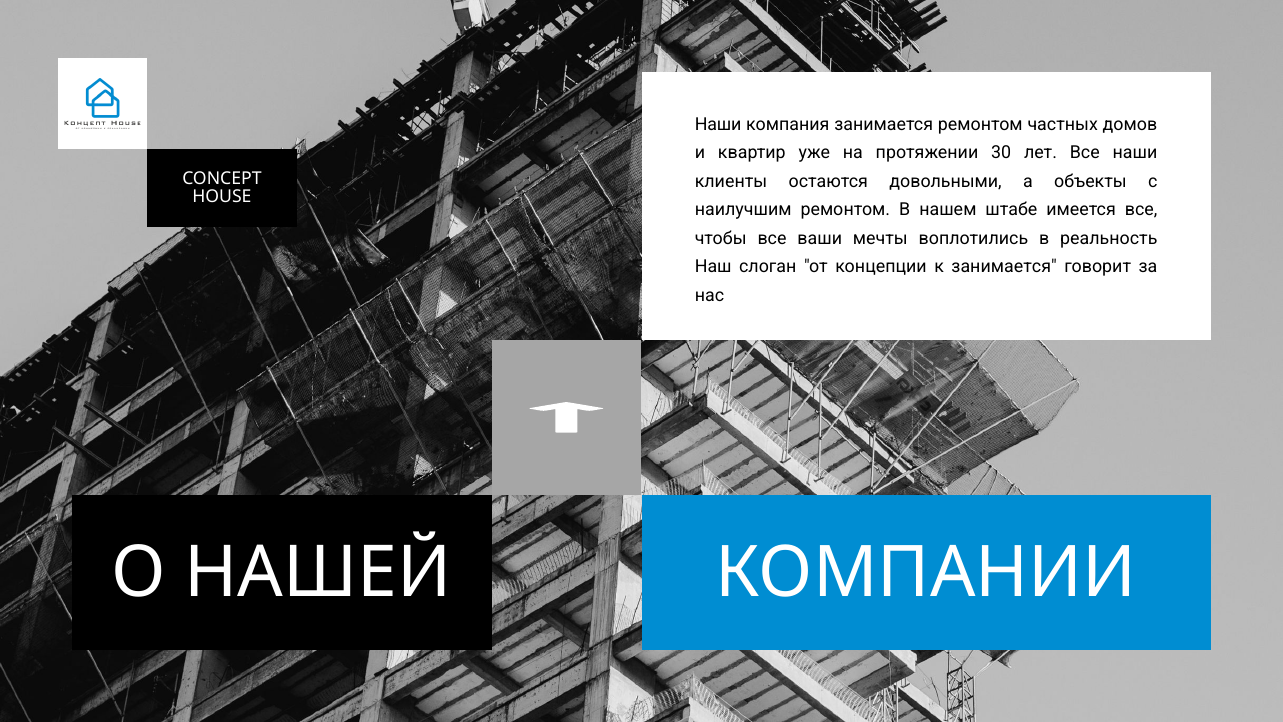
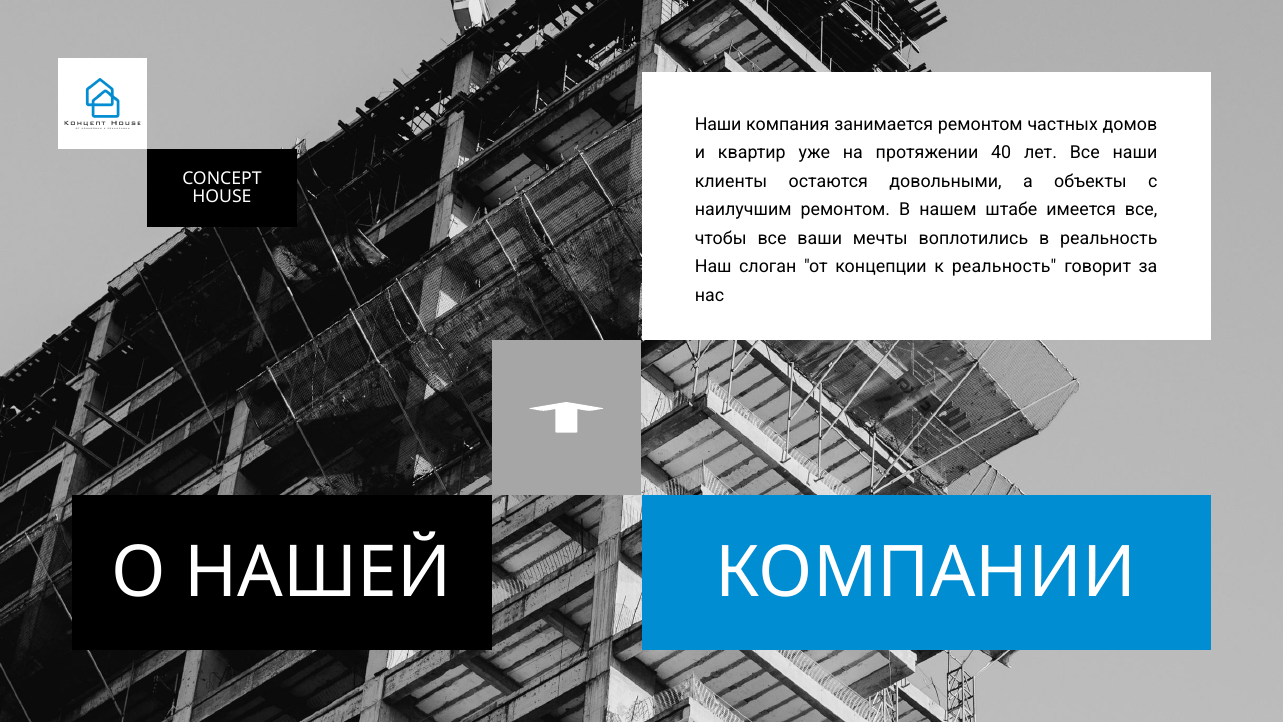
30: 30 -> 40 (1001, 153)
к занимается: занимается -> реальность (1004, 267)
